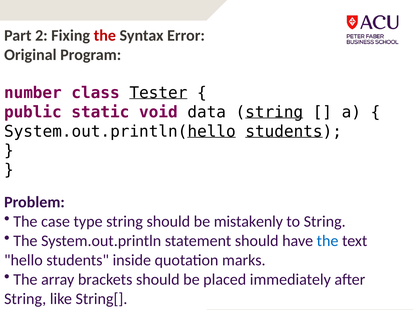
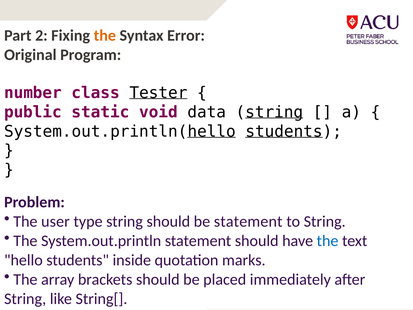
the colour: red -> orange (105, 36)
case: case -> user (55, 221)
be mistakenly: mistakenly -> statement (248, 221)
